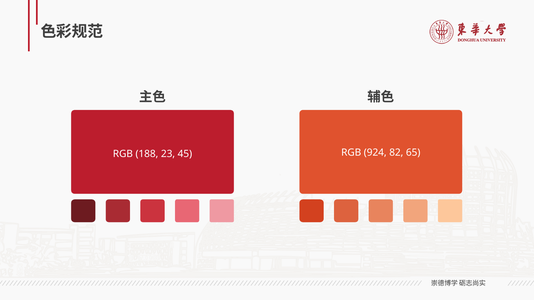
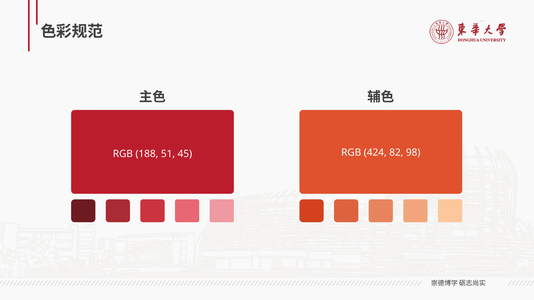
23: 23 -> 51 (168, 154)
924: 924 -> 424 (375, 153)
65: 65 -> 98 (413, 153)
